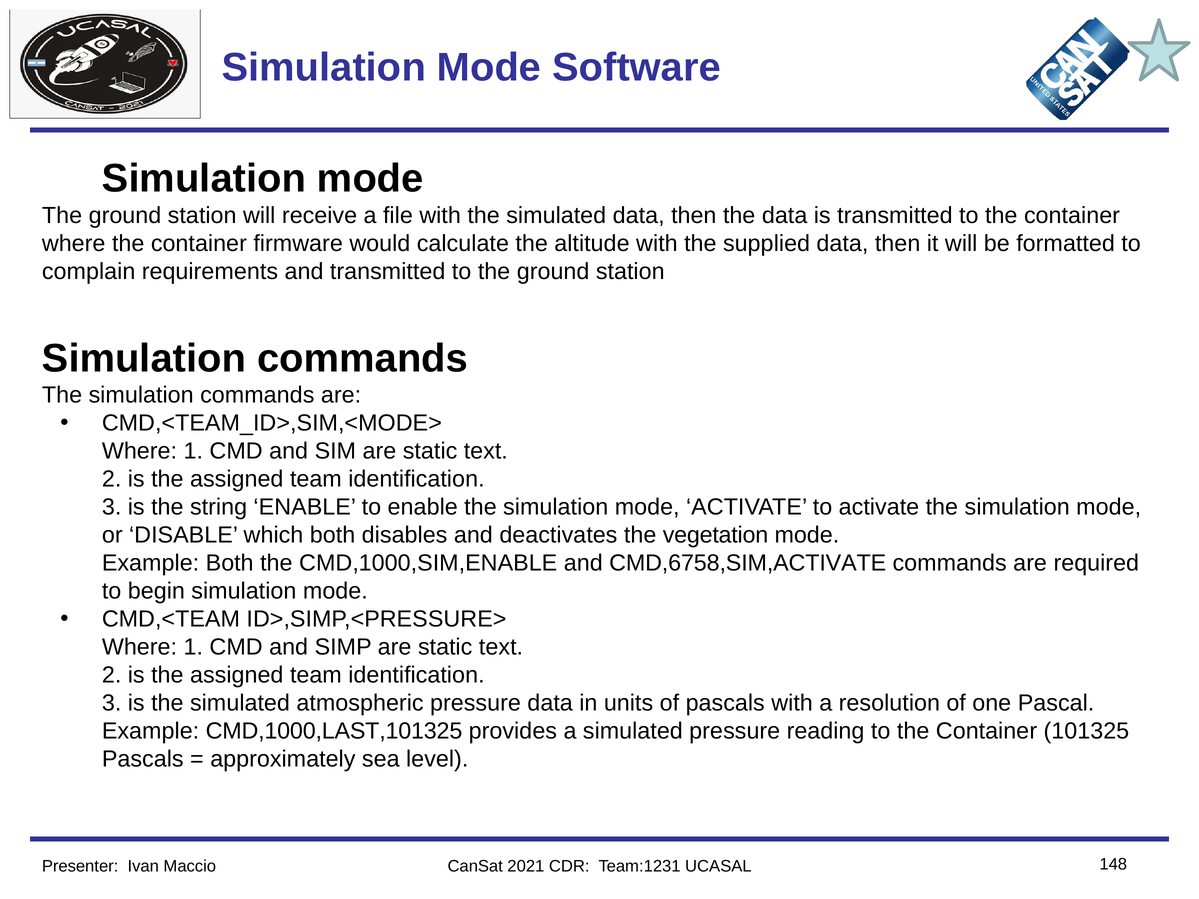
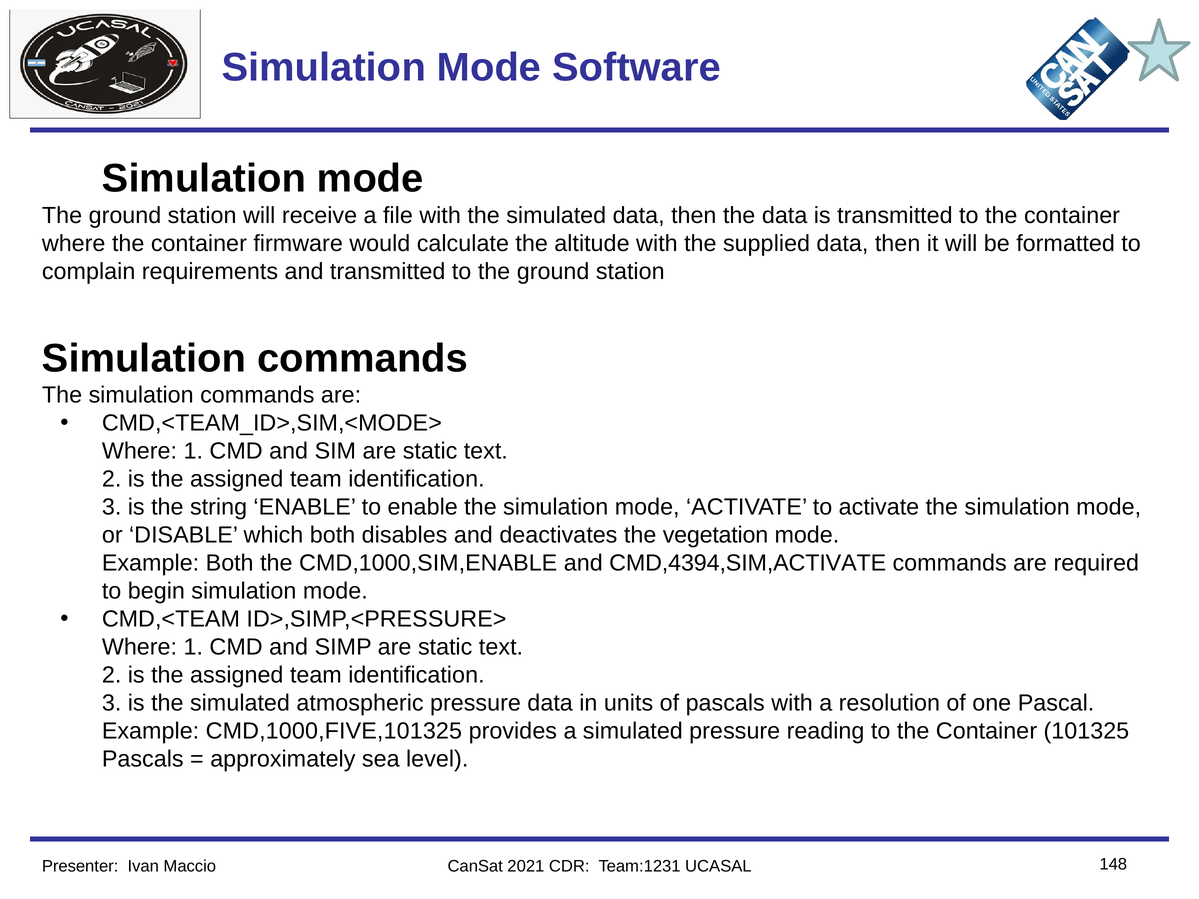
CMD,6758,SIM,ACTIVATE: CMD,6758,SIM,ACTIVATE -> CMD,4394,SIM,ACTIVATE (748, 563)
CMD,1000,LAST,101325: CMD,1000,LAST,101325 -> CMD,1000,FIVE,101325 (334, 731)
